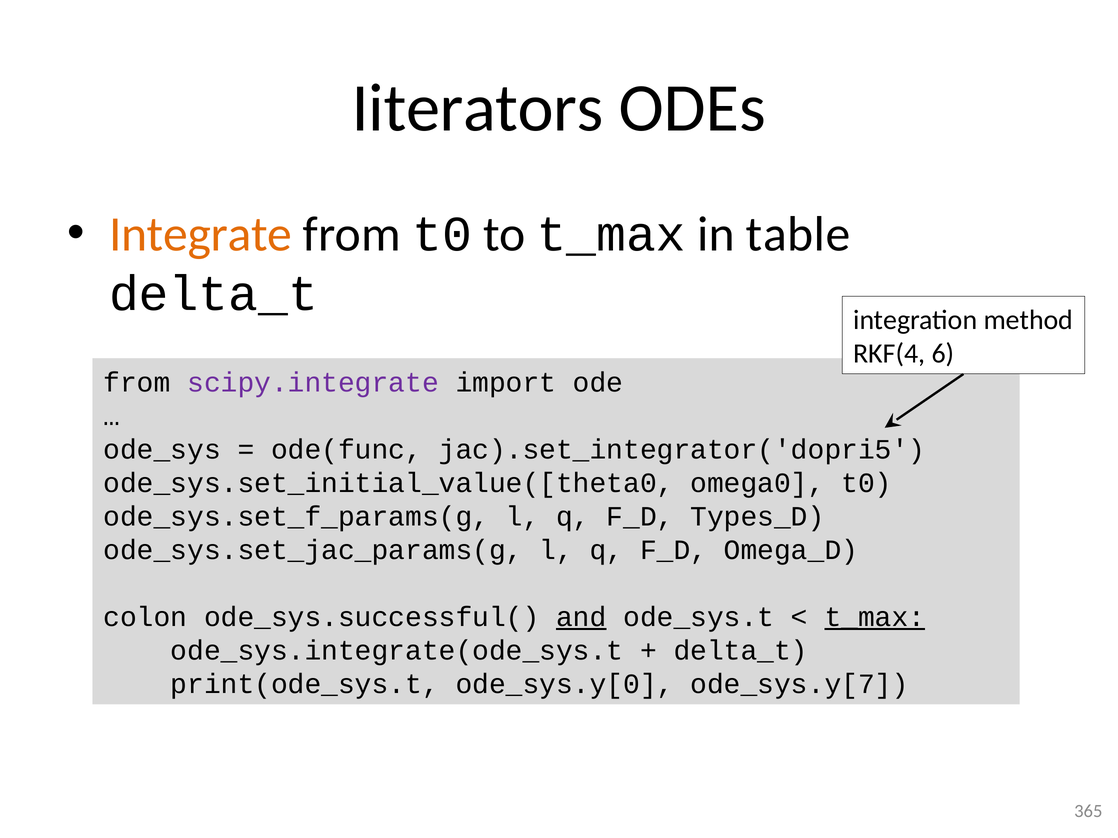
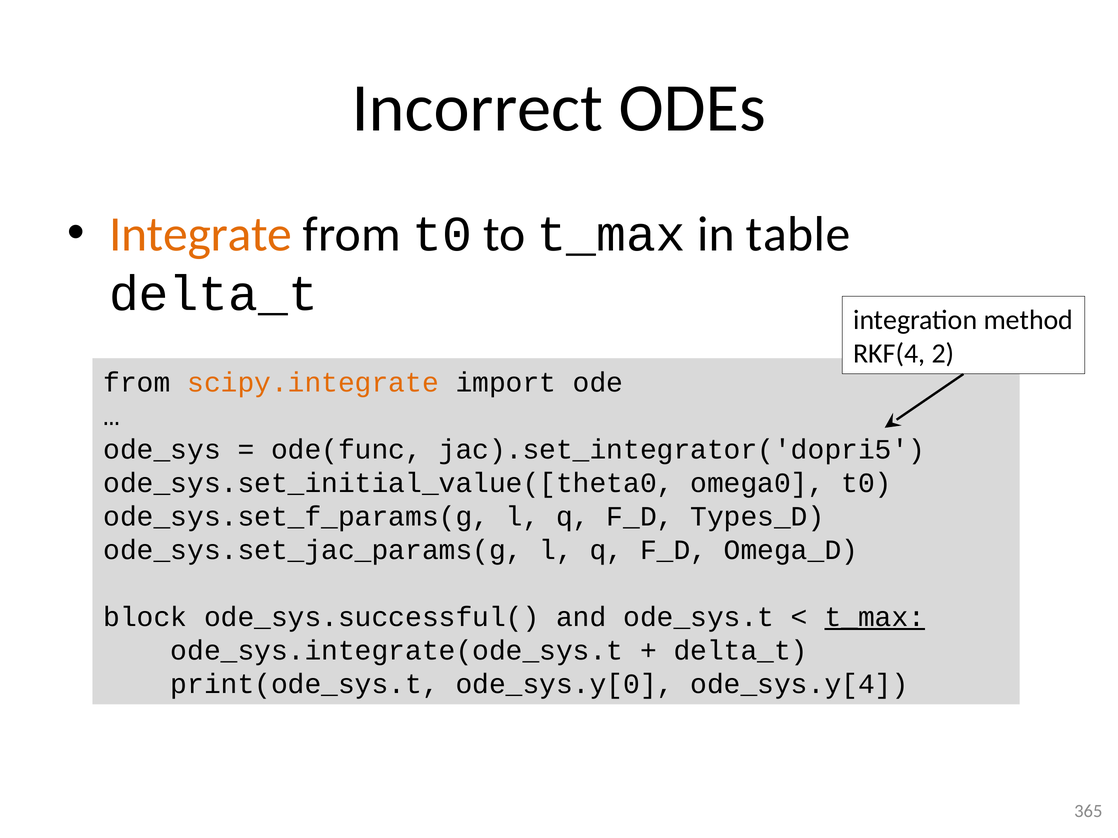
Iiterators: Iiterators -> Incorrect (477, 108)
6: 6 -> 2 (943, 354)
scipy.integrate colour: purple -> orange (313, 383)
colon: colon -> block (145, 617)
and underline: present -> none (581, 617)
ode_sys.y[7: ode_sys.y[7 -> ode_sys.y[4 (799, 685)
